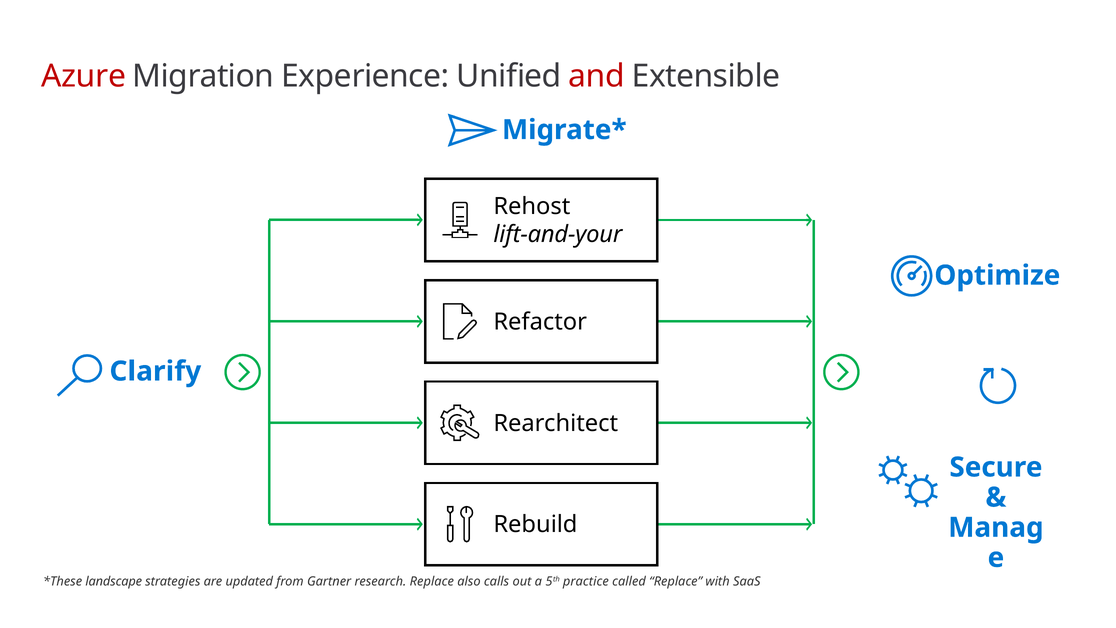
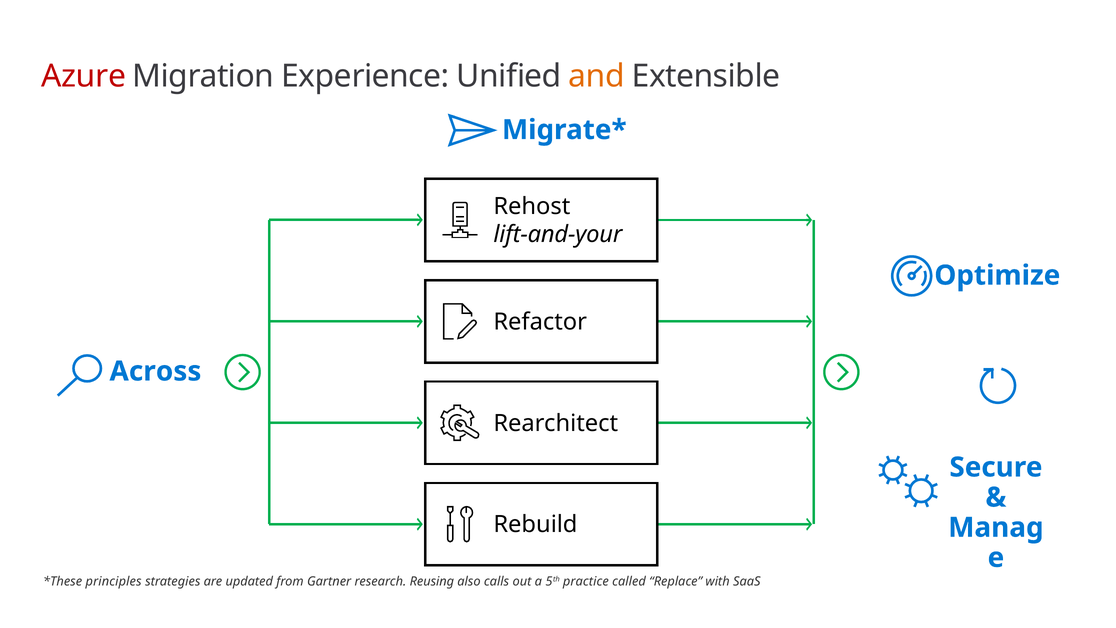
and colour: red -> orange (597, 76)
Clarify: Clarify -> Across (155, 371)
landscape: landscape -> principles (114, 581)
research Replace: Replace -> Reusing (432, 581)
